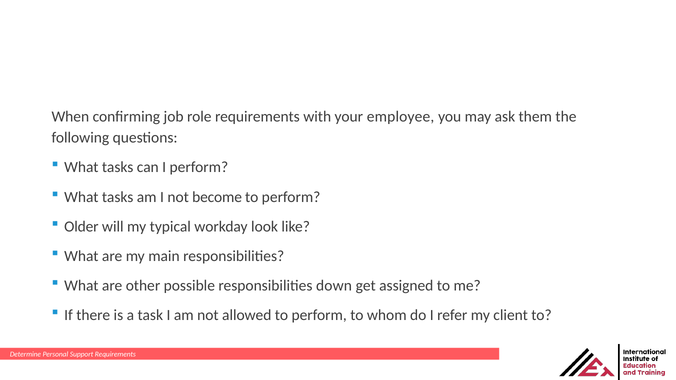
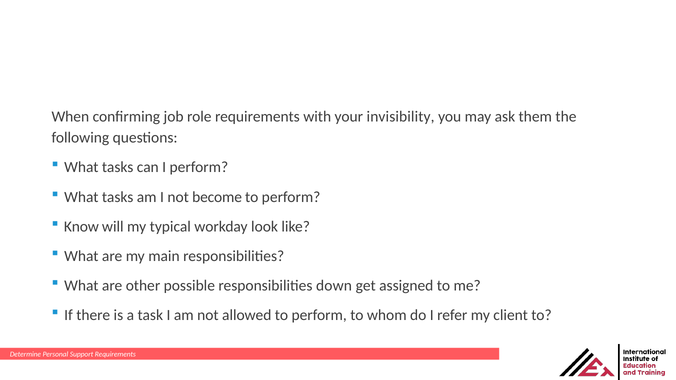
employee: employee -> invisibility (401, 117)
Older: Older -> Know (81, 227)
